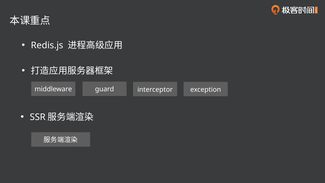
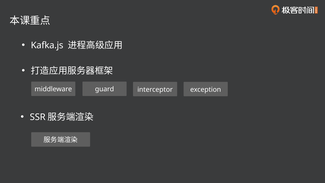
Redis.js: Redis.js -> Kafka.js (47, 45)
